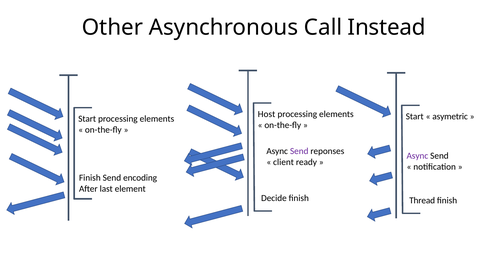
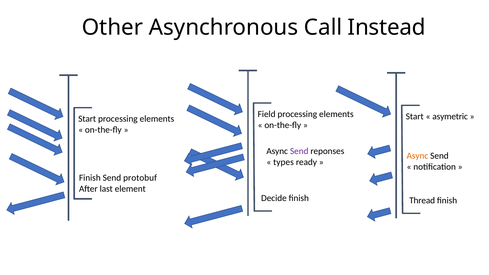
Host: Host -> Field (267, 114)
Async colour: purple -> orange (417, 156)
client: client -> types (283, 162)
encoding: encoding -> protobuf (140, 178)
